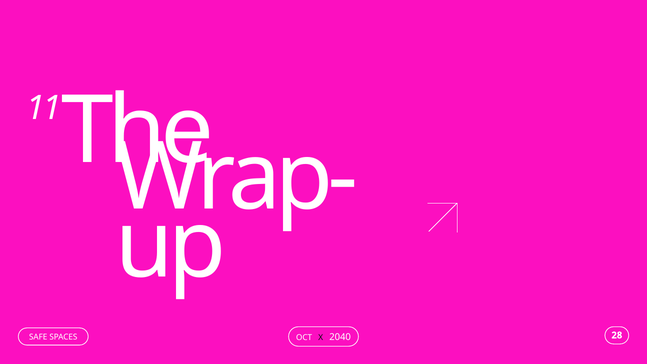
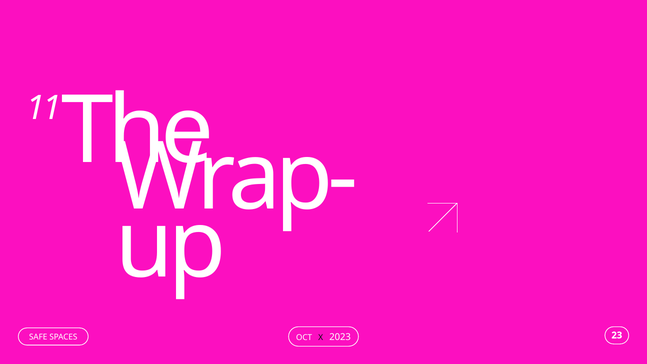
28: 28 -> 23 (617, 335)
2040: 2040 -> 2023 (340, 337)
